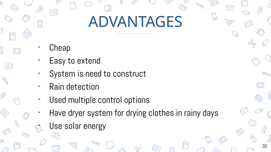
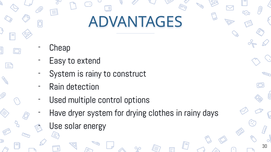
is need: need -> rainy (94, 74)
